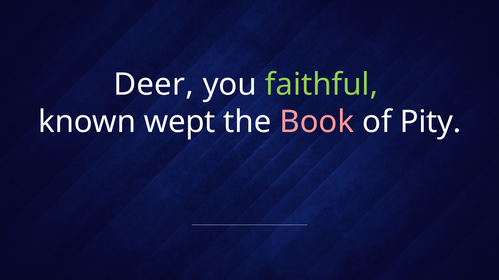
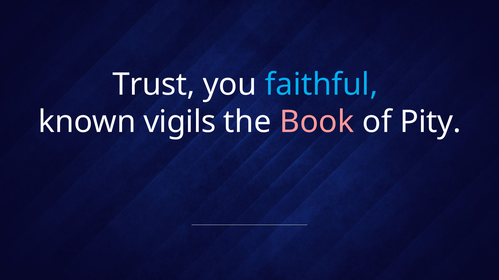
Deer: Deer -> Trust (154, 85)
faithful colour: light green -> light blue (321, 85)
wept: wept -> vigils (180, 122)
